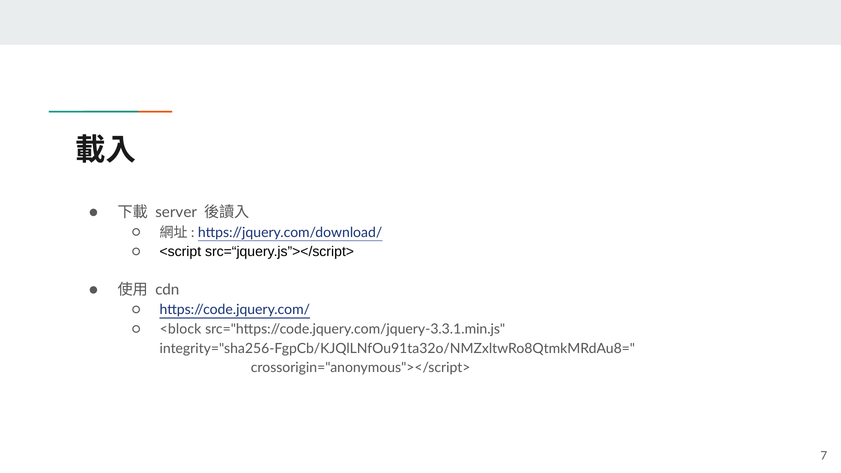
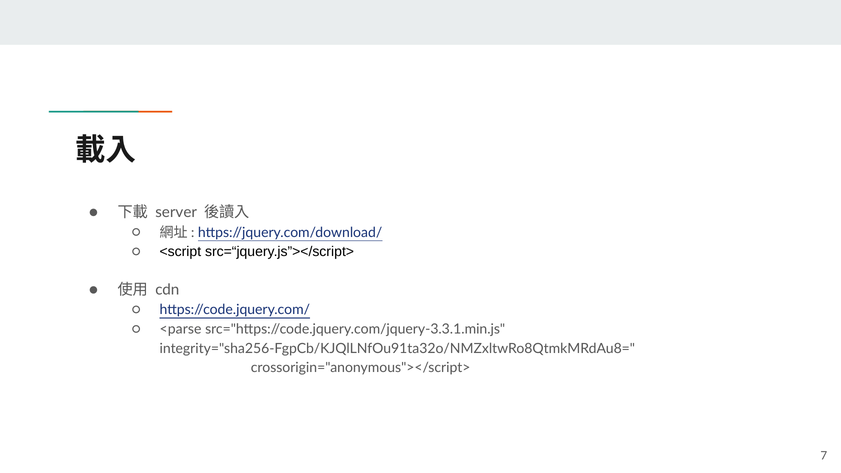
<block: <block -> <parse (181, 329)
